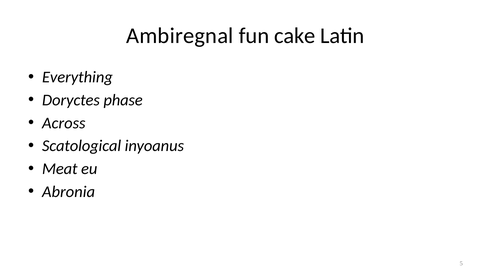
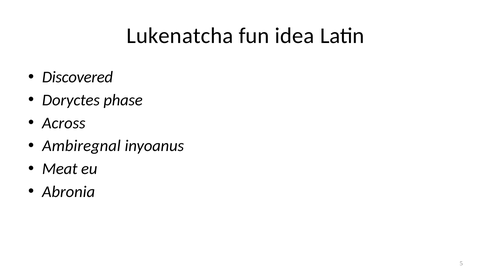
Ambiregnal: Ambiregnal -> Lukenatcha (180, 36)
cake: cake -> idea (295, 36)
Everything: Everything -> Discovered (78, 77)
Scatological: Scatological -> Ambiregnal (81, 146)
